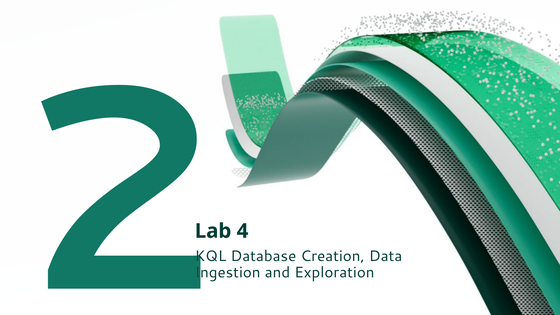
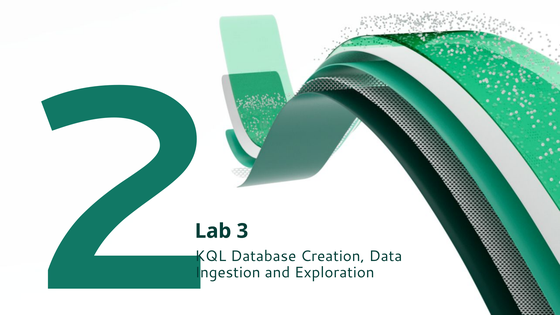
4: 4 -> 3 (242, 231)
